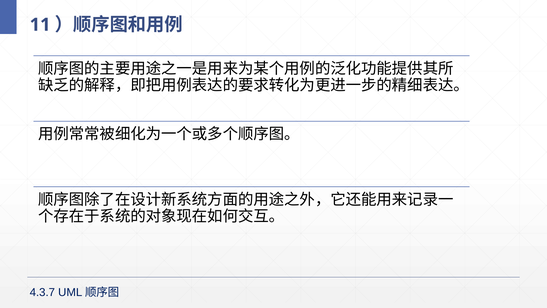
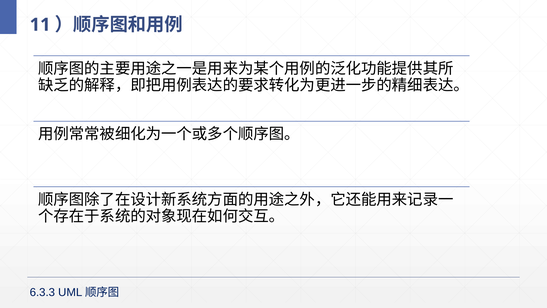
4.3.7: 4.3.7 -> 6.3.3 (42, 292)
